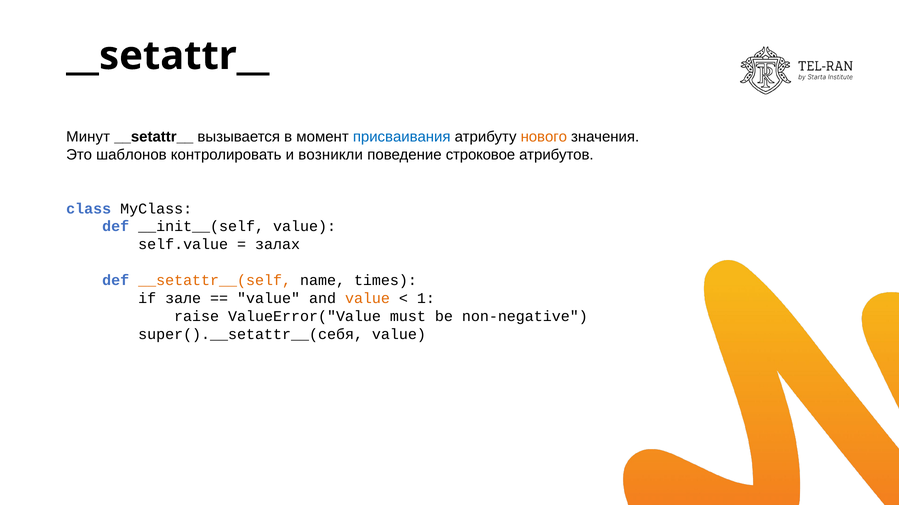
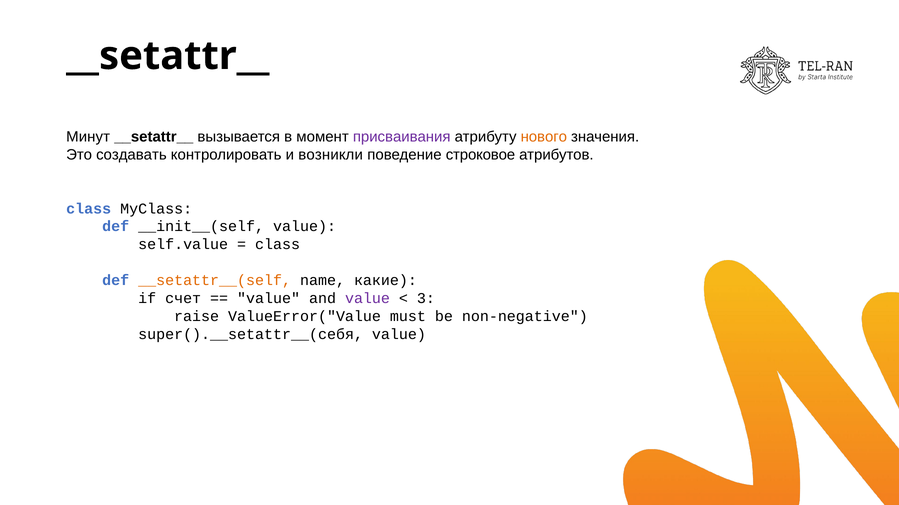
присваивания colour: blue -> purple (402, 137)
шаблонов: шаблонов -> создавать (131, 155)
залах: залах -> class (278, 245)
times: times -> какие (385, 281)
зале: зале -> счет (183, 299)
value colour: orange -> purple (367, 299)
1: 1 -> 3 (426, 299)
